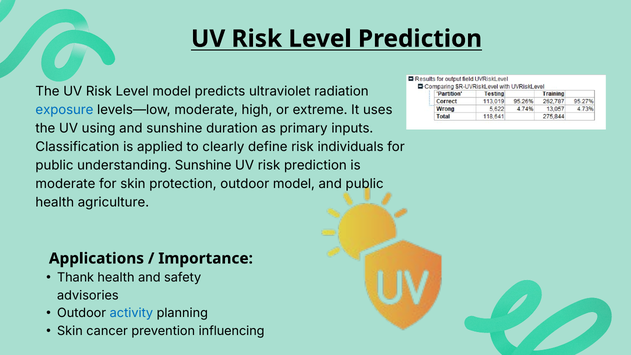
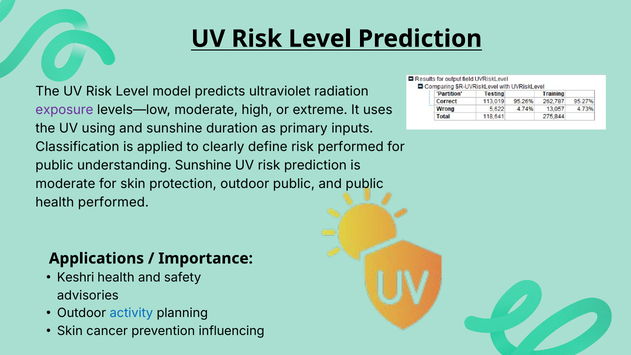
exposure colour: blue -> purple (64, 110)
risk individuals: individuals -> performed (351, 147)
outdoor model: model -> public (294, 184)
health agriculture: agriculture -> performed (113, 202)
Thank: Thank -> Keshri (76, 278)
